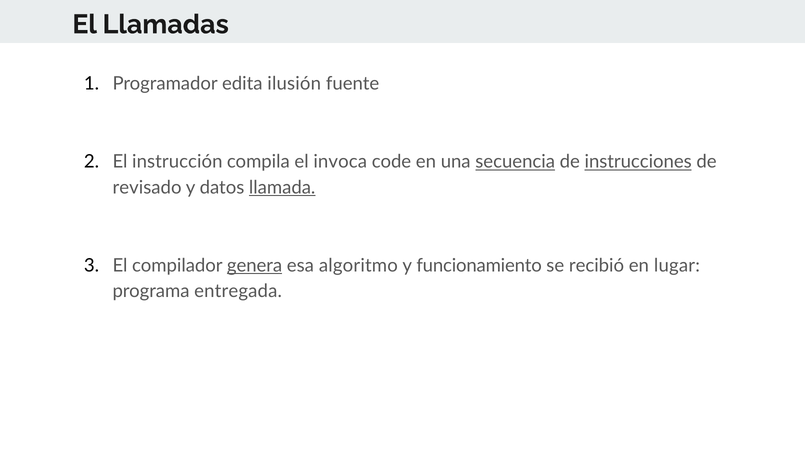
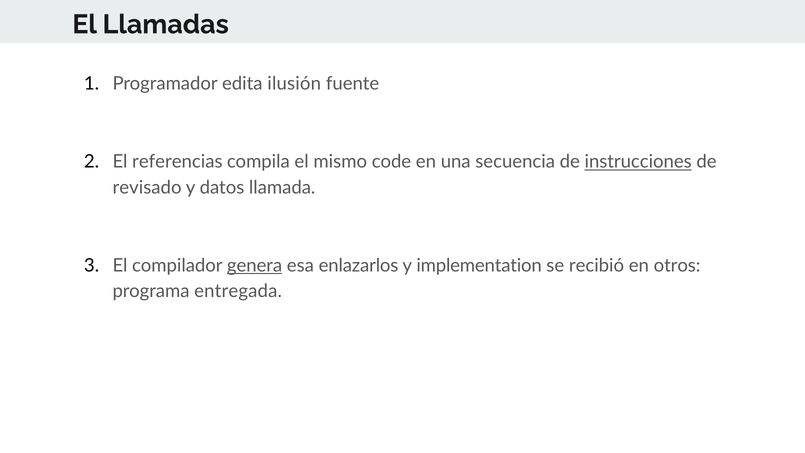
instrucción: instrucción -> referencias (177, 162)
invoca: invoca -> mismo (340, 162)
secuencia underline: present -> none (515, 162)
llamada underline: present -> none (282, 187)
algoritmo: algoritmo -> enlazarlos (359, 265)
funcionamiento: funcionamiento -> implementation (479, 265)
lugar: lugar -> otros (677, 265)
